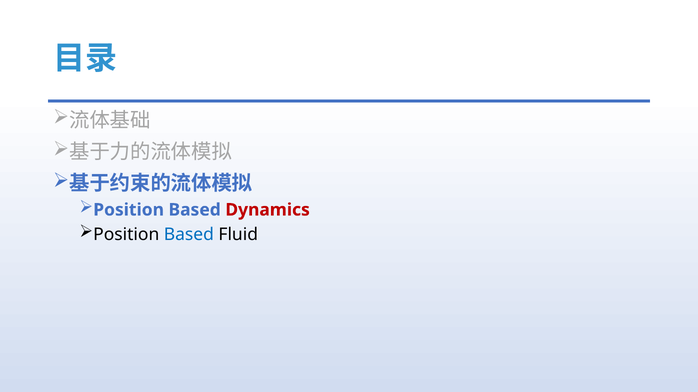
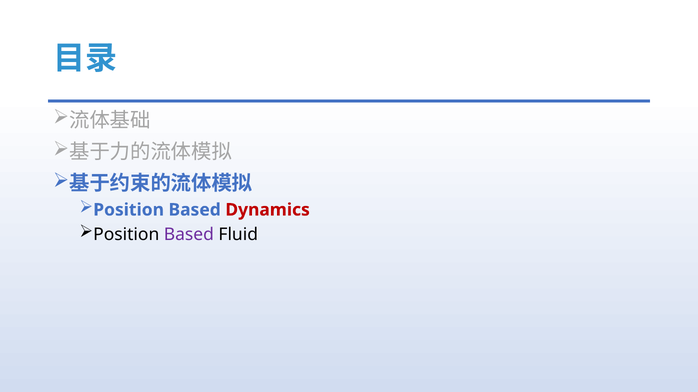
Based colour: blue -> purple (189, 235)
